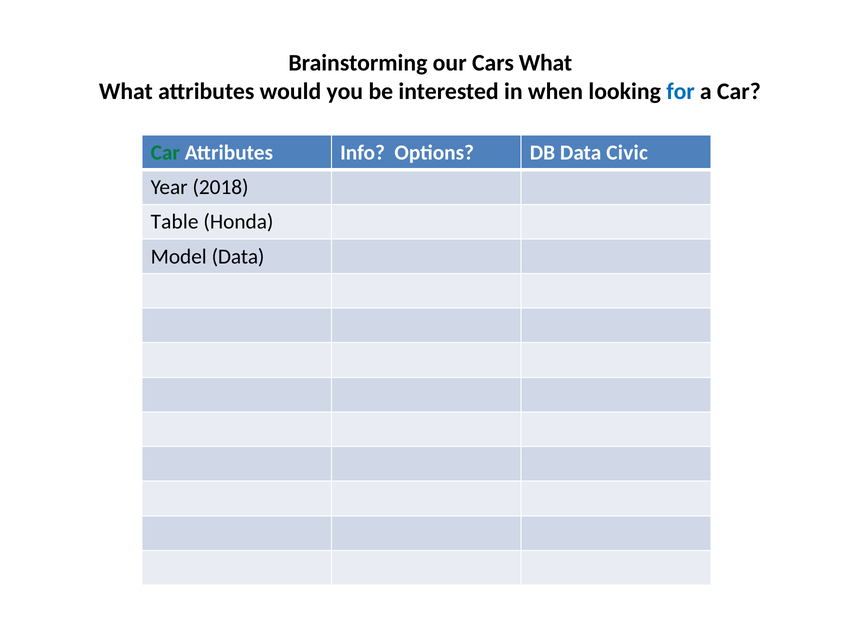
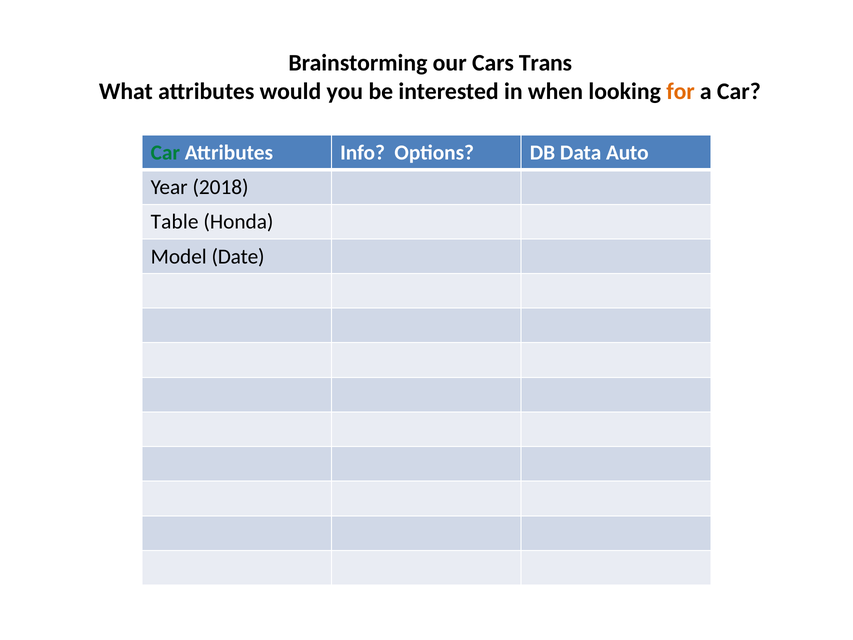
Cars What: What -> Trans (546, 63)
for colour: blue -> orange (680, 91)
Civic: Civic -> Auto (627, 153)
Model Data: Data -> Date (238, 256)
